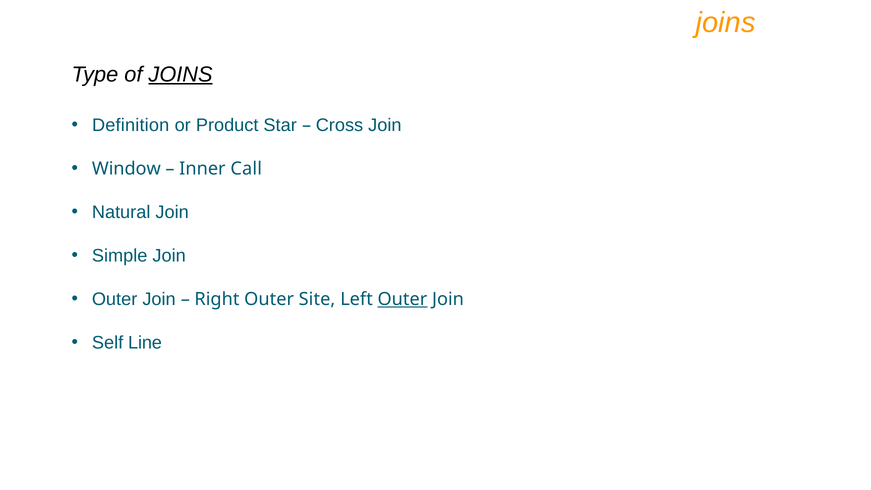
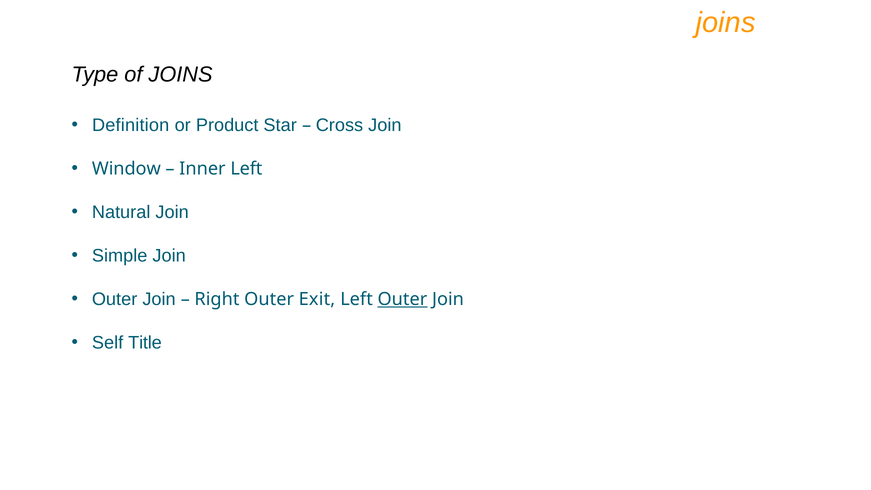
JOINS underline: present -> none (181, 74)
Inner Call: Call -> Left (246, 169)
Site: Site -> Exit (317, 299)
Line: Line -> Title (145, 343)
